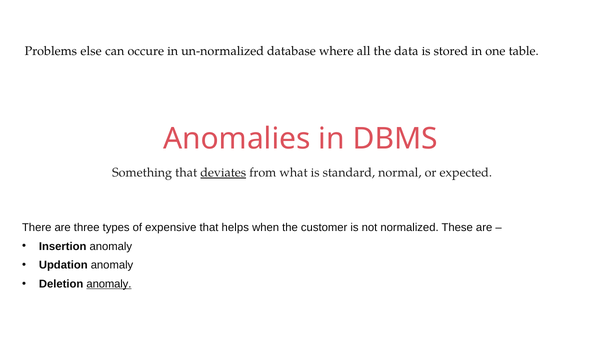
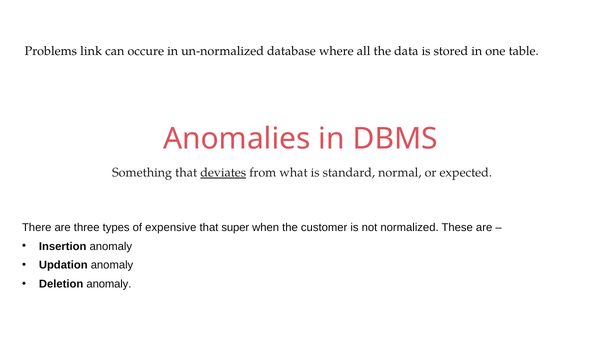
else: else -> link (91, 51)
helps: helps -> super (235, 228)
anomaly underline: present -> none (109, 284)
